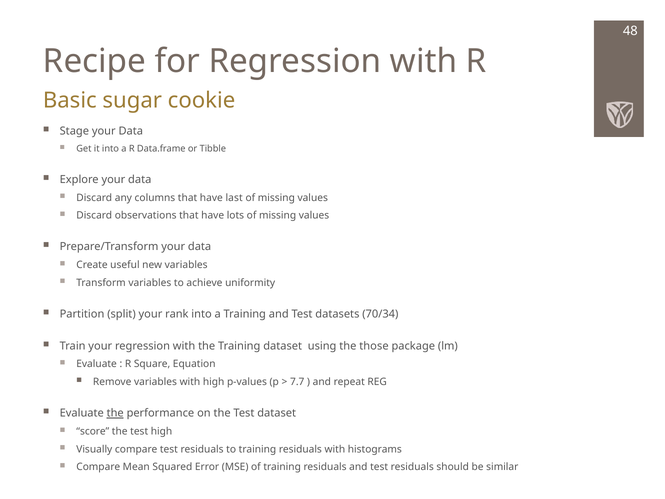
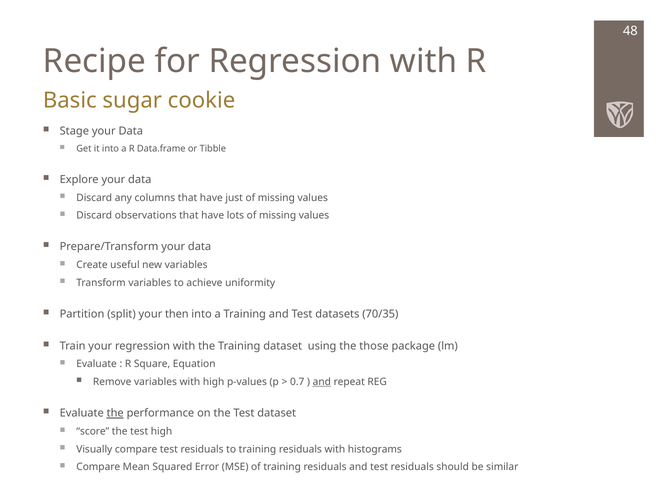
last: last -> just (234, 198)
rank: rank -> then (177, 314)
70/34: 70/34 -> 70/35 (380, 314)
7.7: 7.7 -> 0.7 (297, 382)
and underline: none -> present (322, 382)
